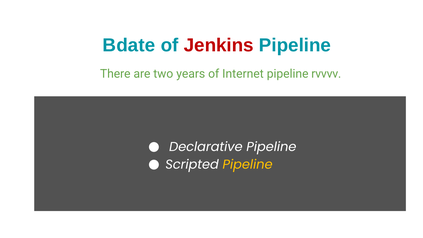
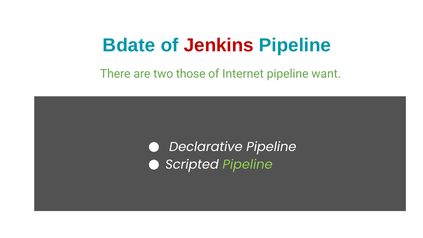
years: years -> those (191, 74)
rvvvv: rvvvv -> want (326, 74)
Pipeline colour: yellow -> light green (248, 165)
